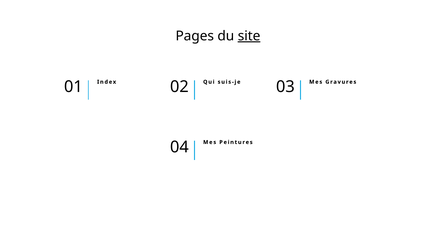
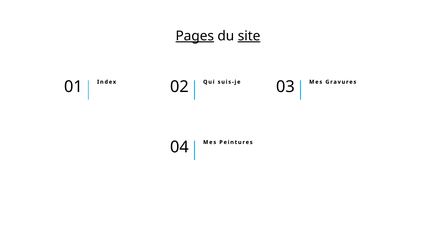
Pages underline: none -> present (195, 36)
